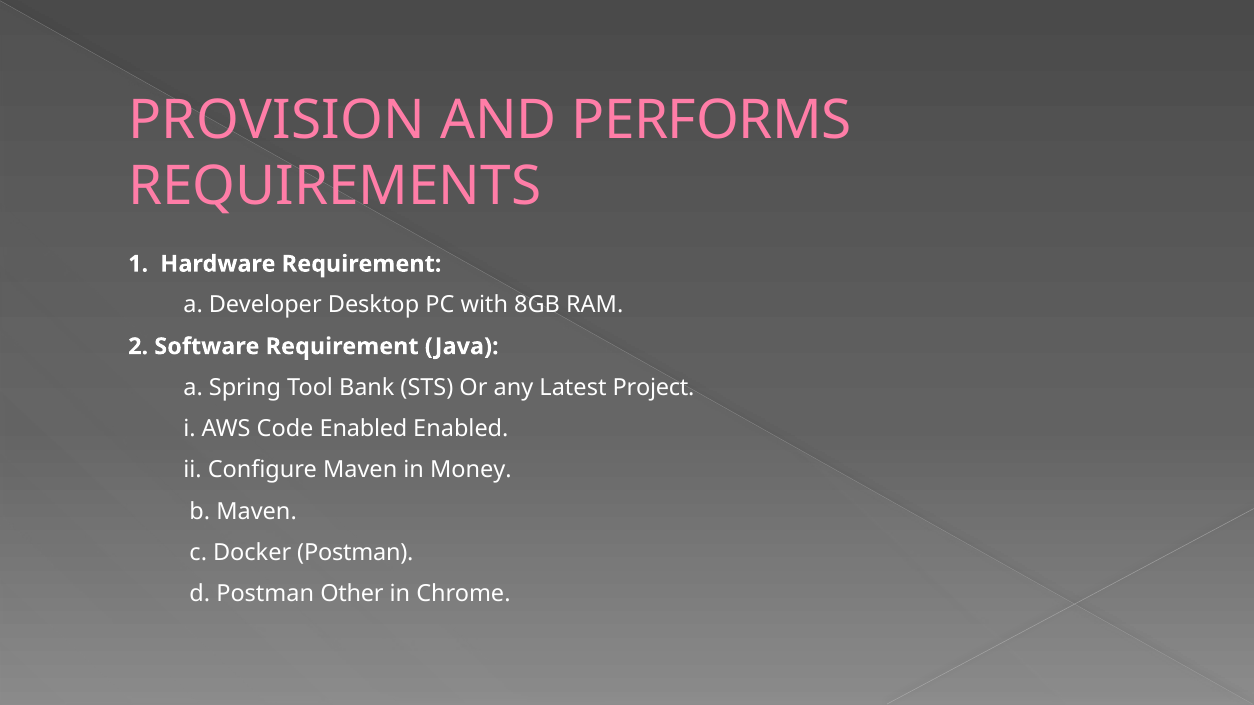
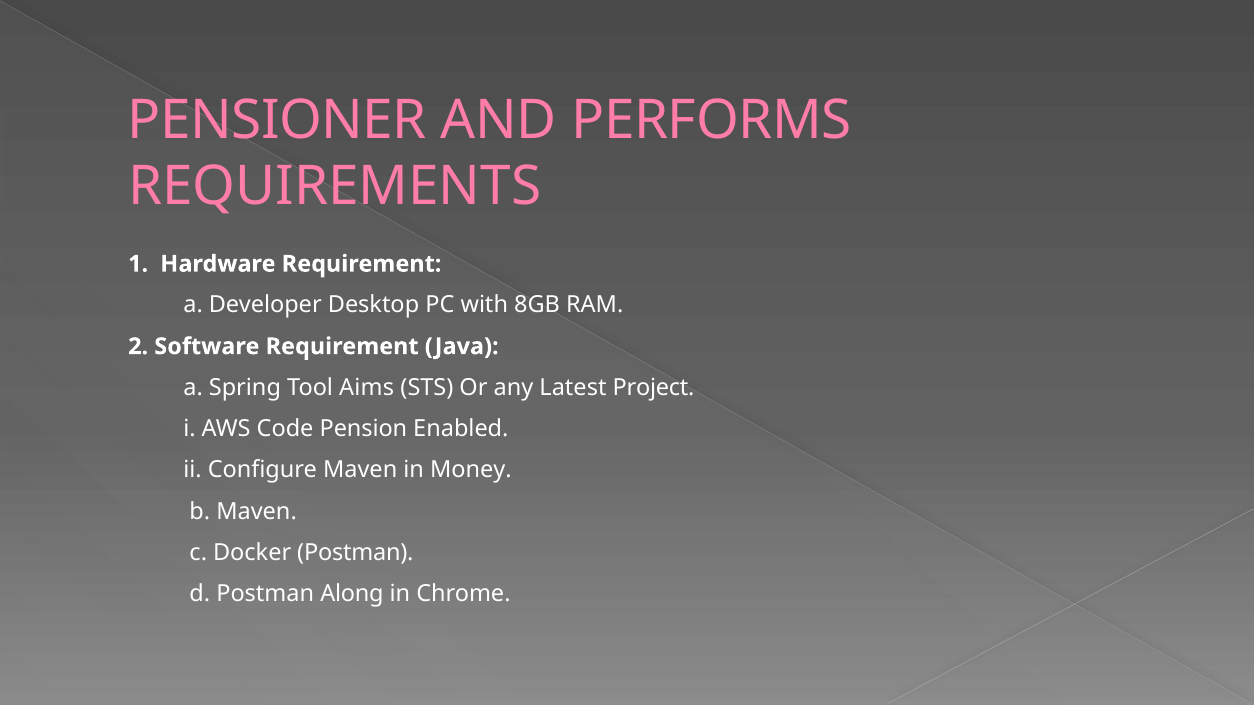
PROVISION: PROVISION -> PENSIONER (277, 120)
Bank: Bank -> Aims (367, 388)
Code Enabled: Enabled -> Pension (363, 429)
Other: Other -> Along (352, 594)
